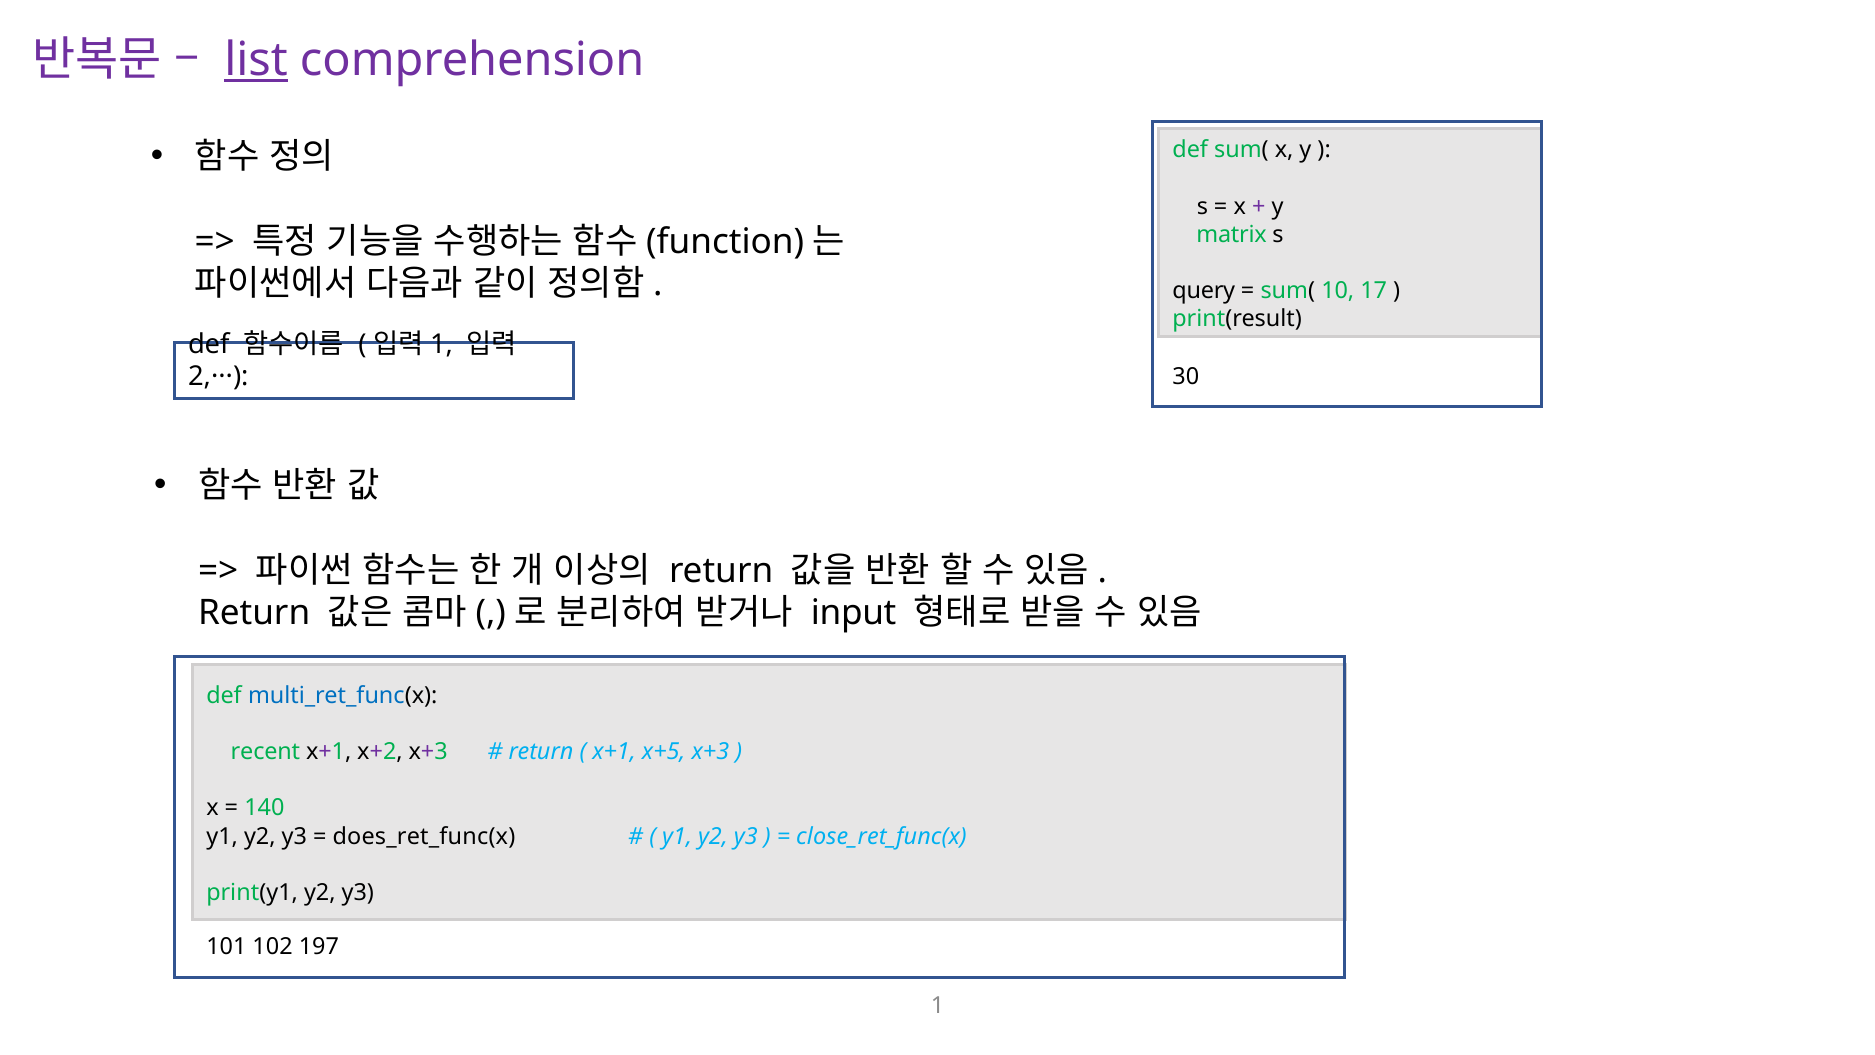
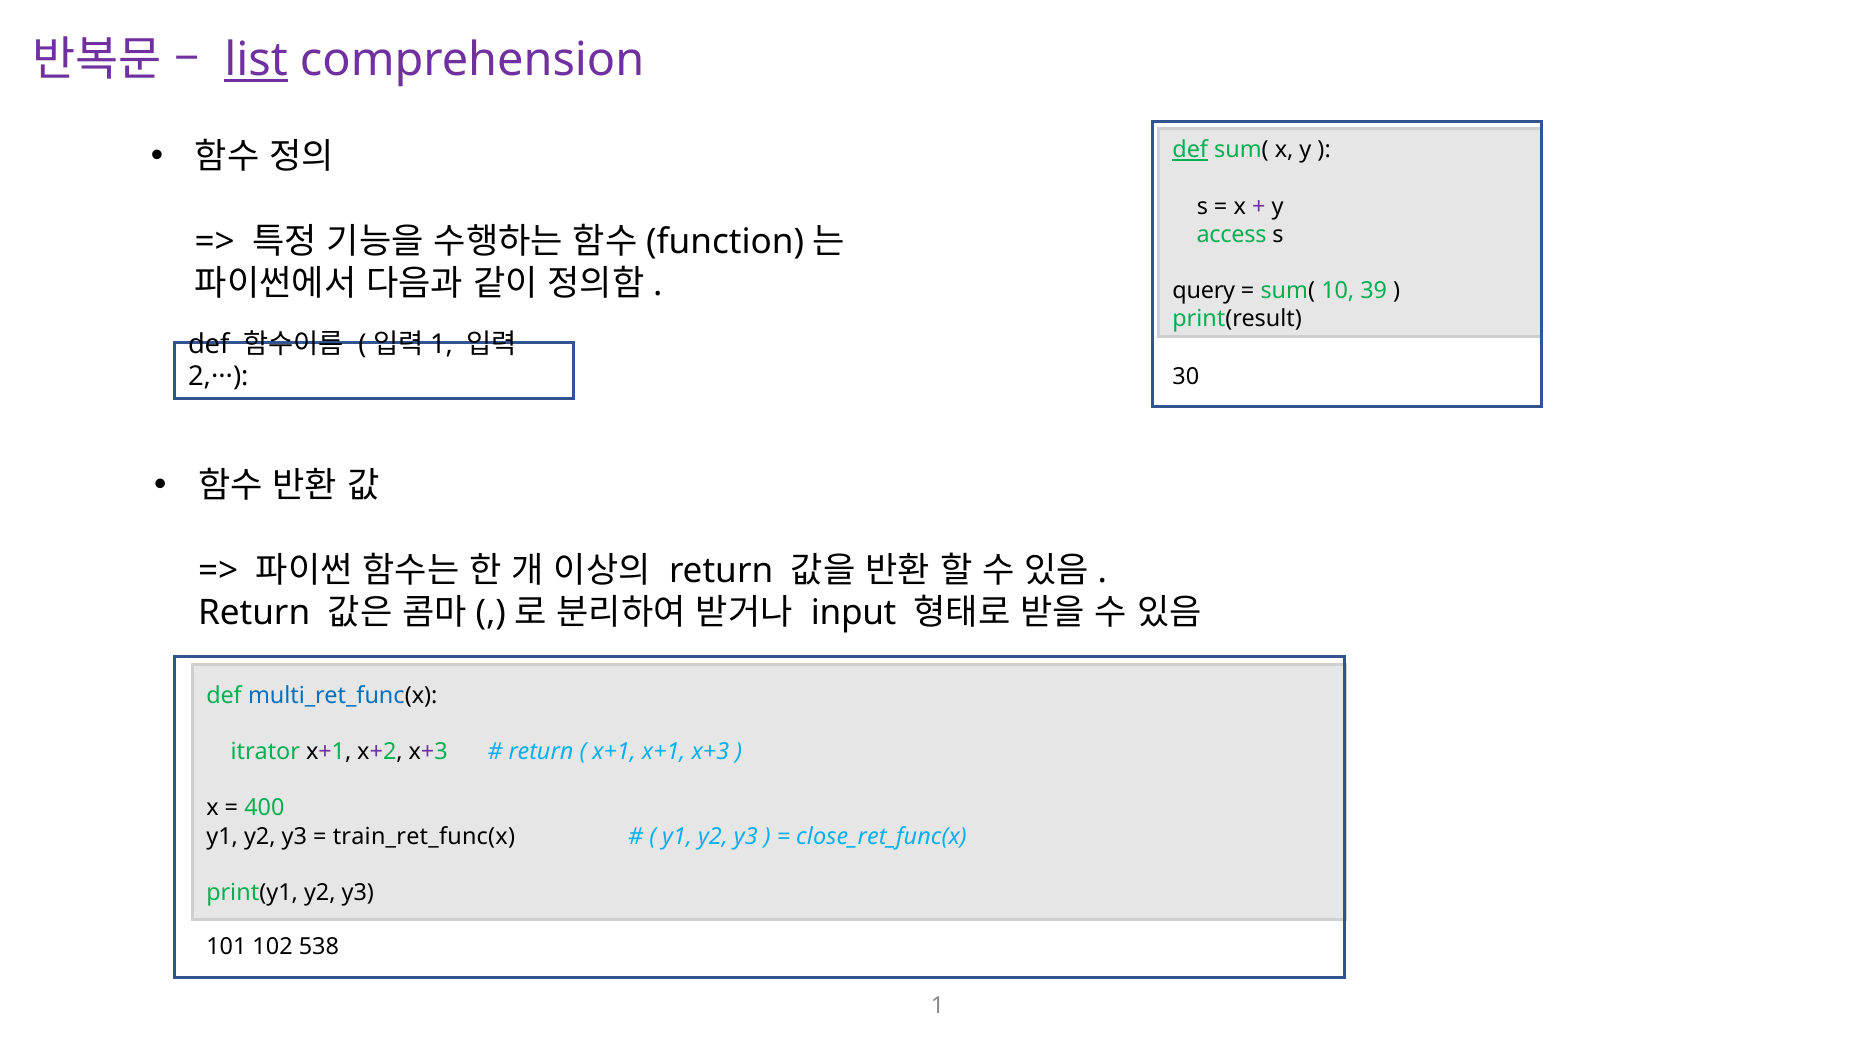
def underline: none -> present (1190, 150)
matrix: matrix -> access (1232, 234)
17: 17 -> 39 (1374, 291)
recent: recent -> itrator (265, 752)
x+1 x+5: x+5 -> x+1 (664, 752)
140: 140 -> 400 (264, 808)
does_ret_func(x: does_ret_func(x -> train_ret_func(x (424, 836)
197: 197 -> 538 (319, 947)
